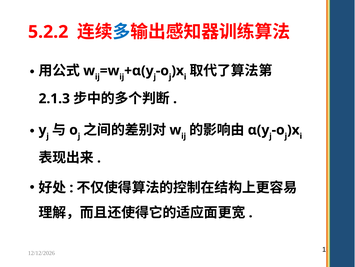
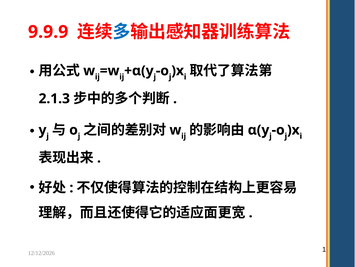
5.2.2: 5.2.2 -> 9.9.9 (48, 32)
